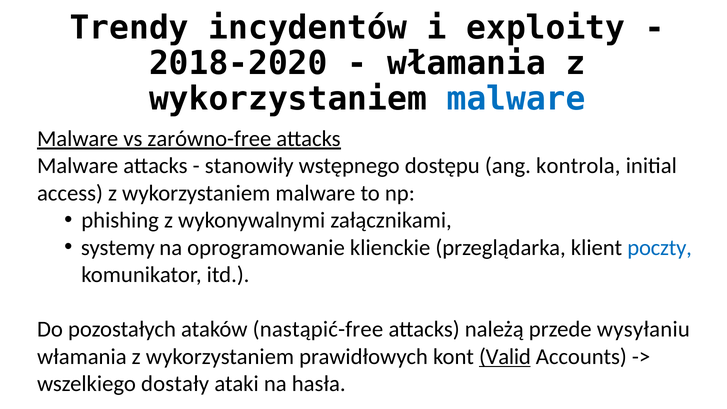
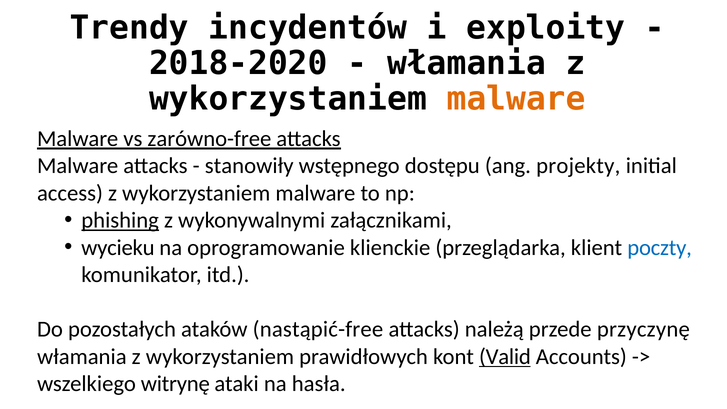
malware colour: blue -> orange (516, 99)
kontrola: kontrola -> projekty (578, 166)
phishing underline: none -> present (120, 220)
systemy: systemy -> wycieku (118, 248)
wysyłaniu: wysyłaniu -> przyczynę (643, 329)
dostały: dostały -> witrynę (175, 384)
